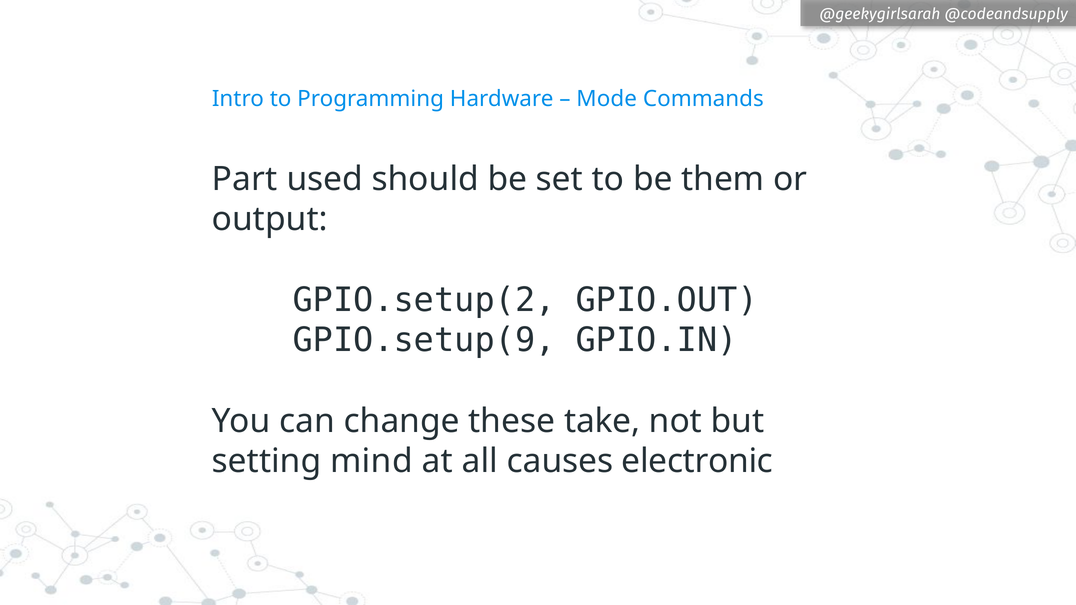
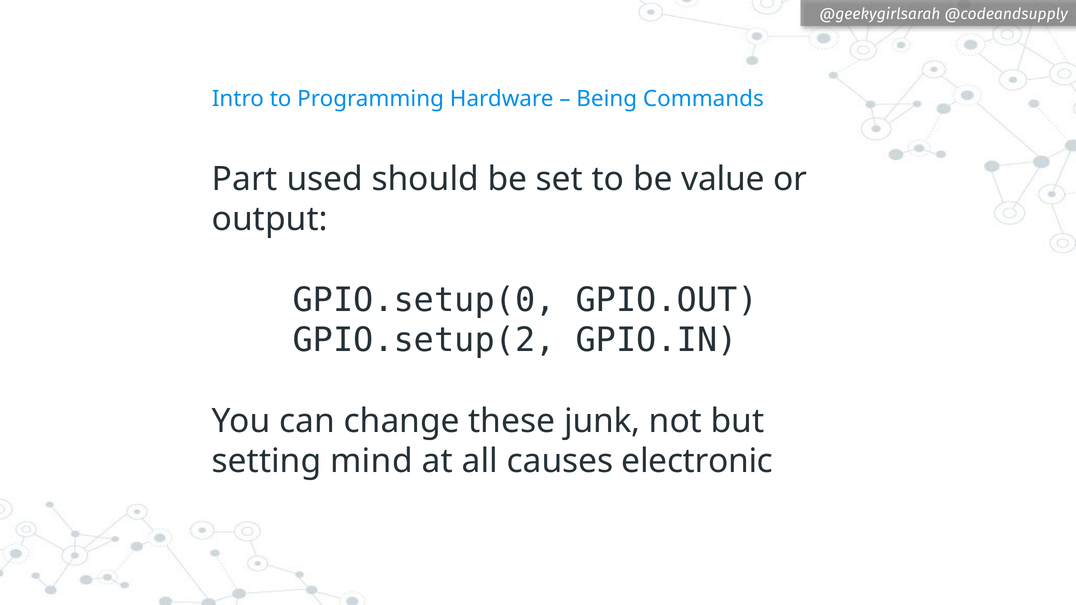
Mode: Mode -> Being (607, 99)
them: them -> value (723, 179)
GPIO.setup(2: GPIO.setup(2 -> GPIO.setup(0 (424, 300)
GPIO.setup(9: GPIO.setup(9 -> GPIO.setup(2 (424, 340)
take: take -> junk (602, 421)
